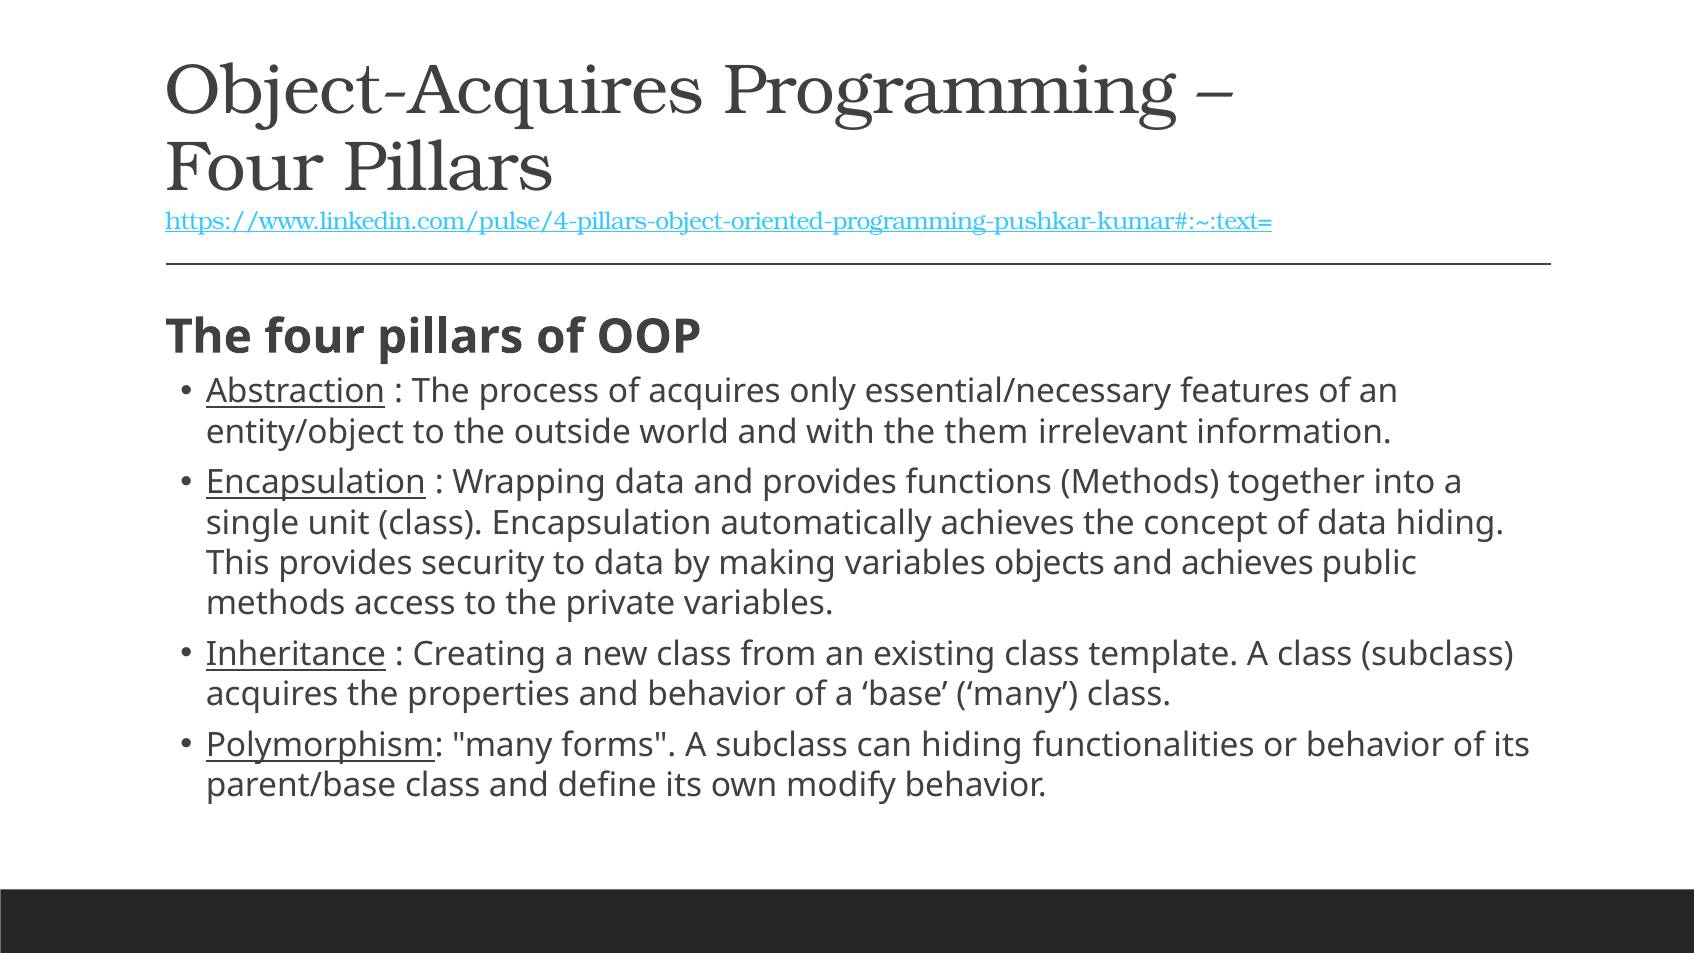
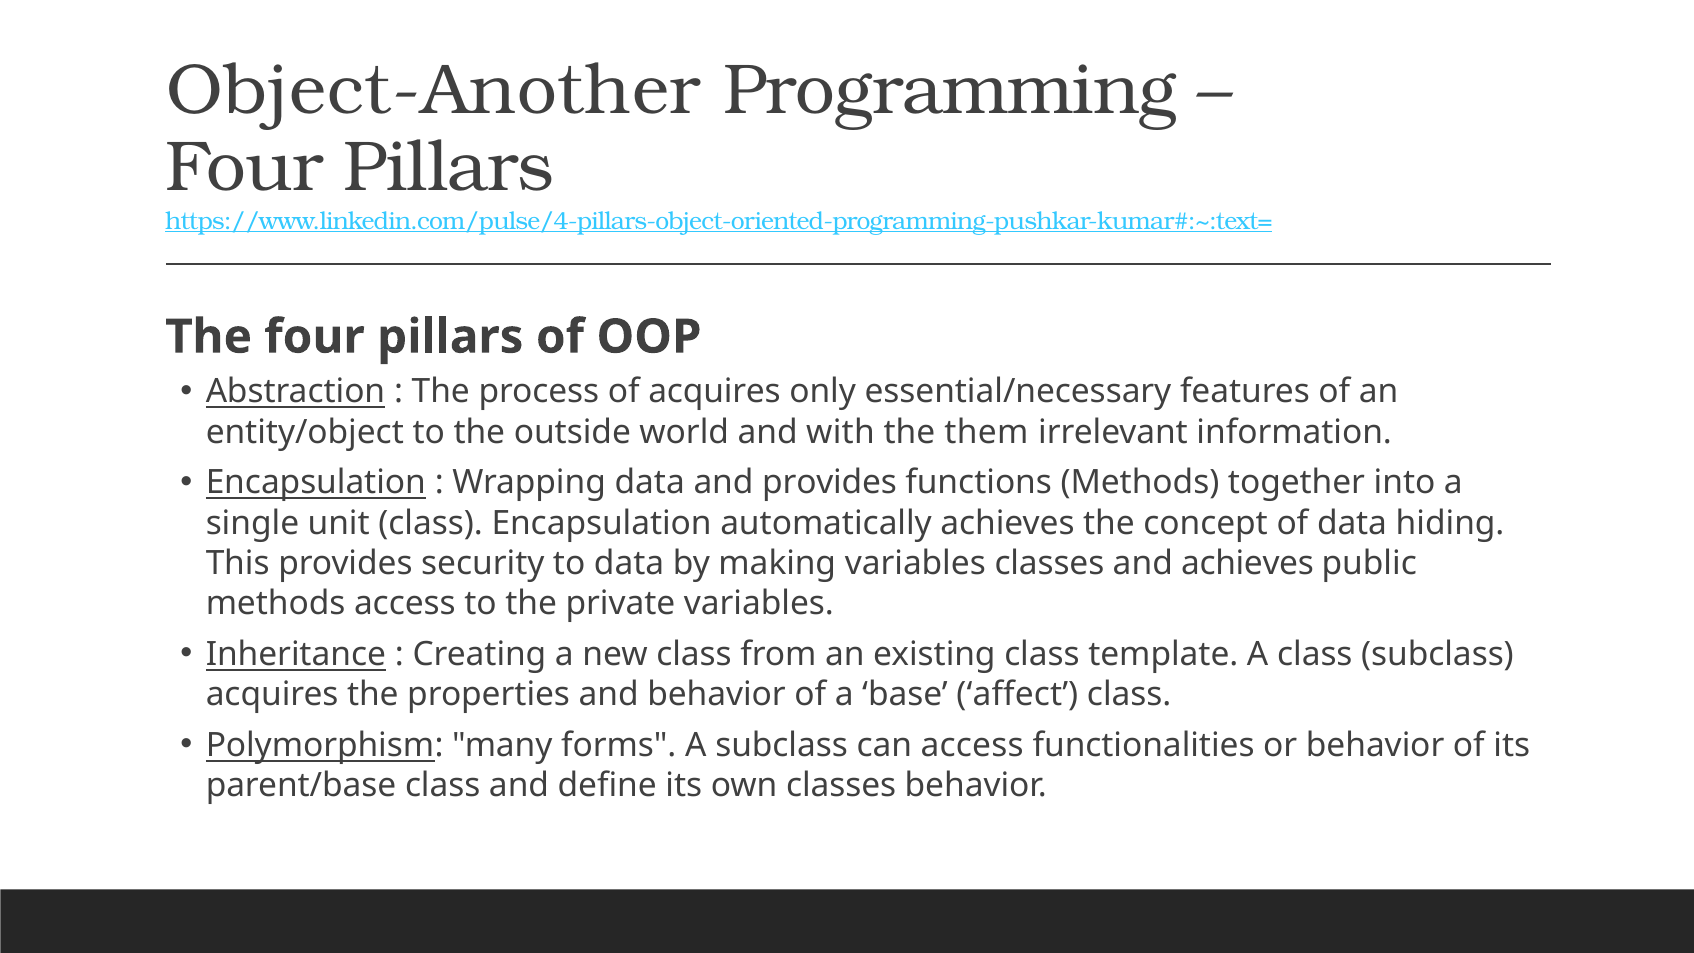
Object-Acquires: Object-Acquires -> Object-Another (433, 91)
variables objects: objects -> classes (1049, 563)
base many: many -> affect (1017, 694)
can hiding: hiding -> access (972, 745)
own modify: modify -> classes (841, 785)
